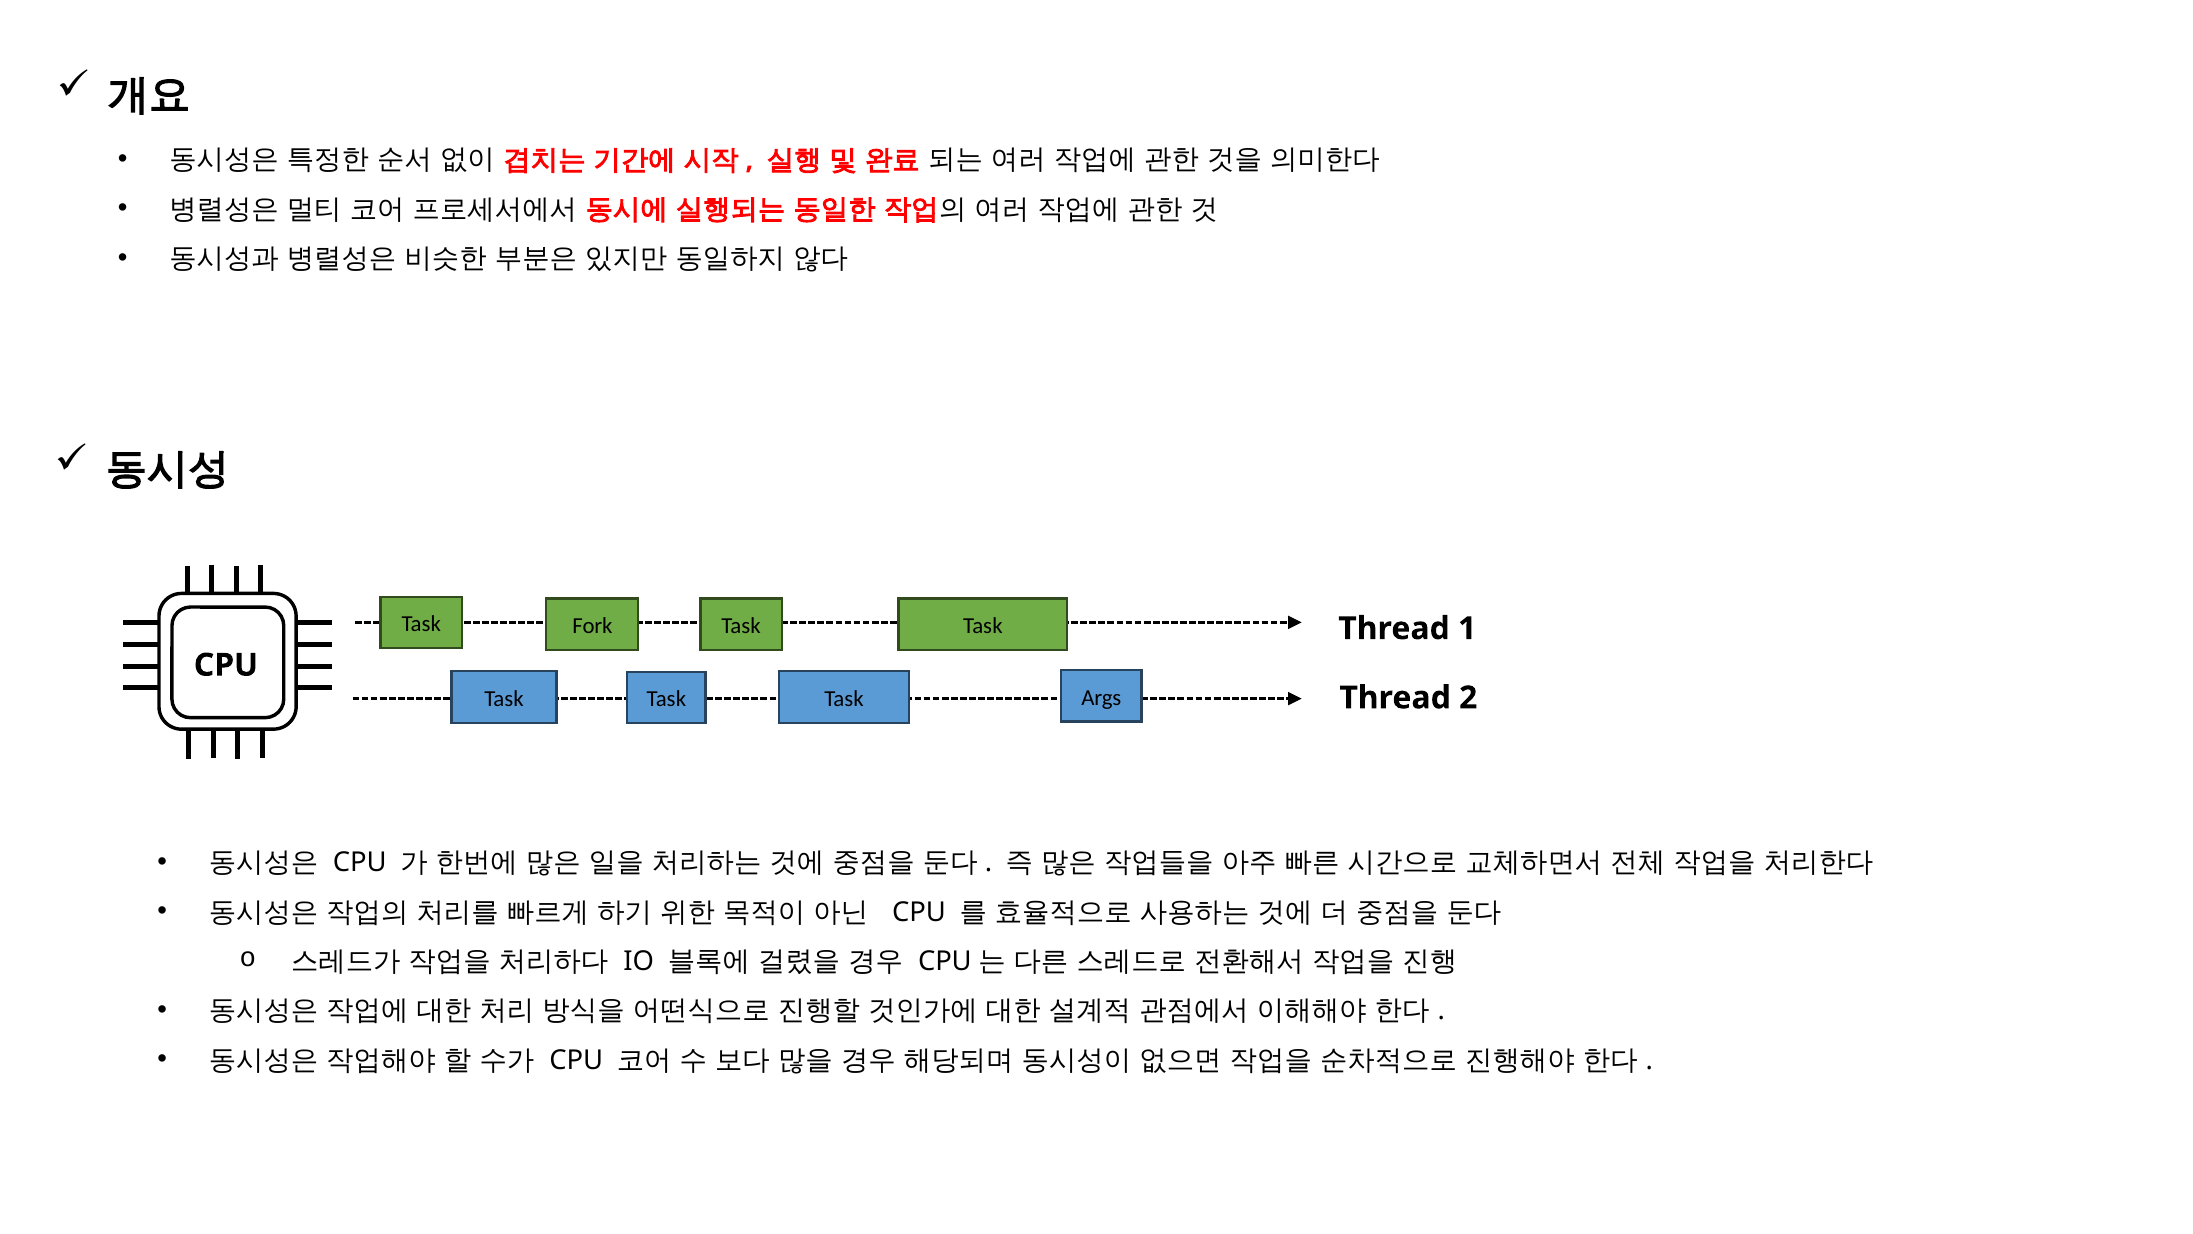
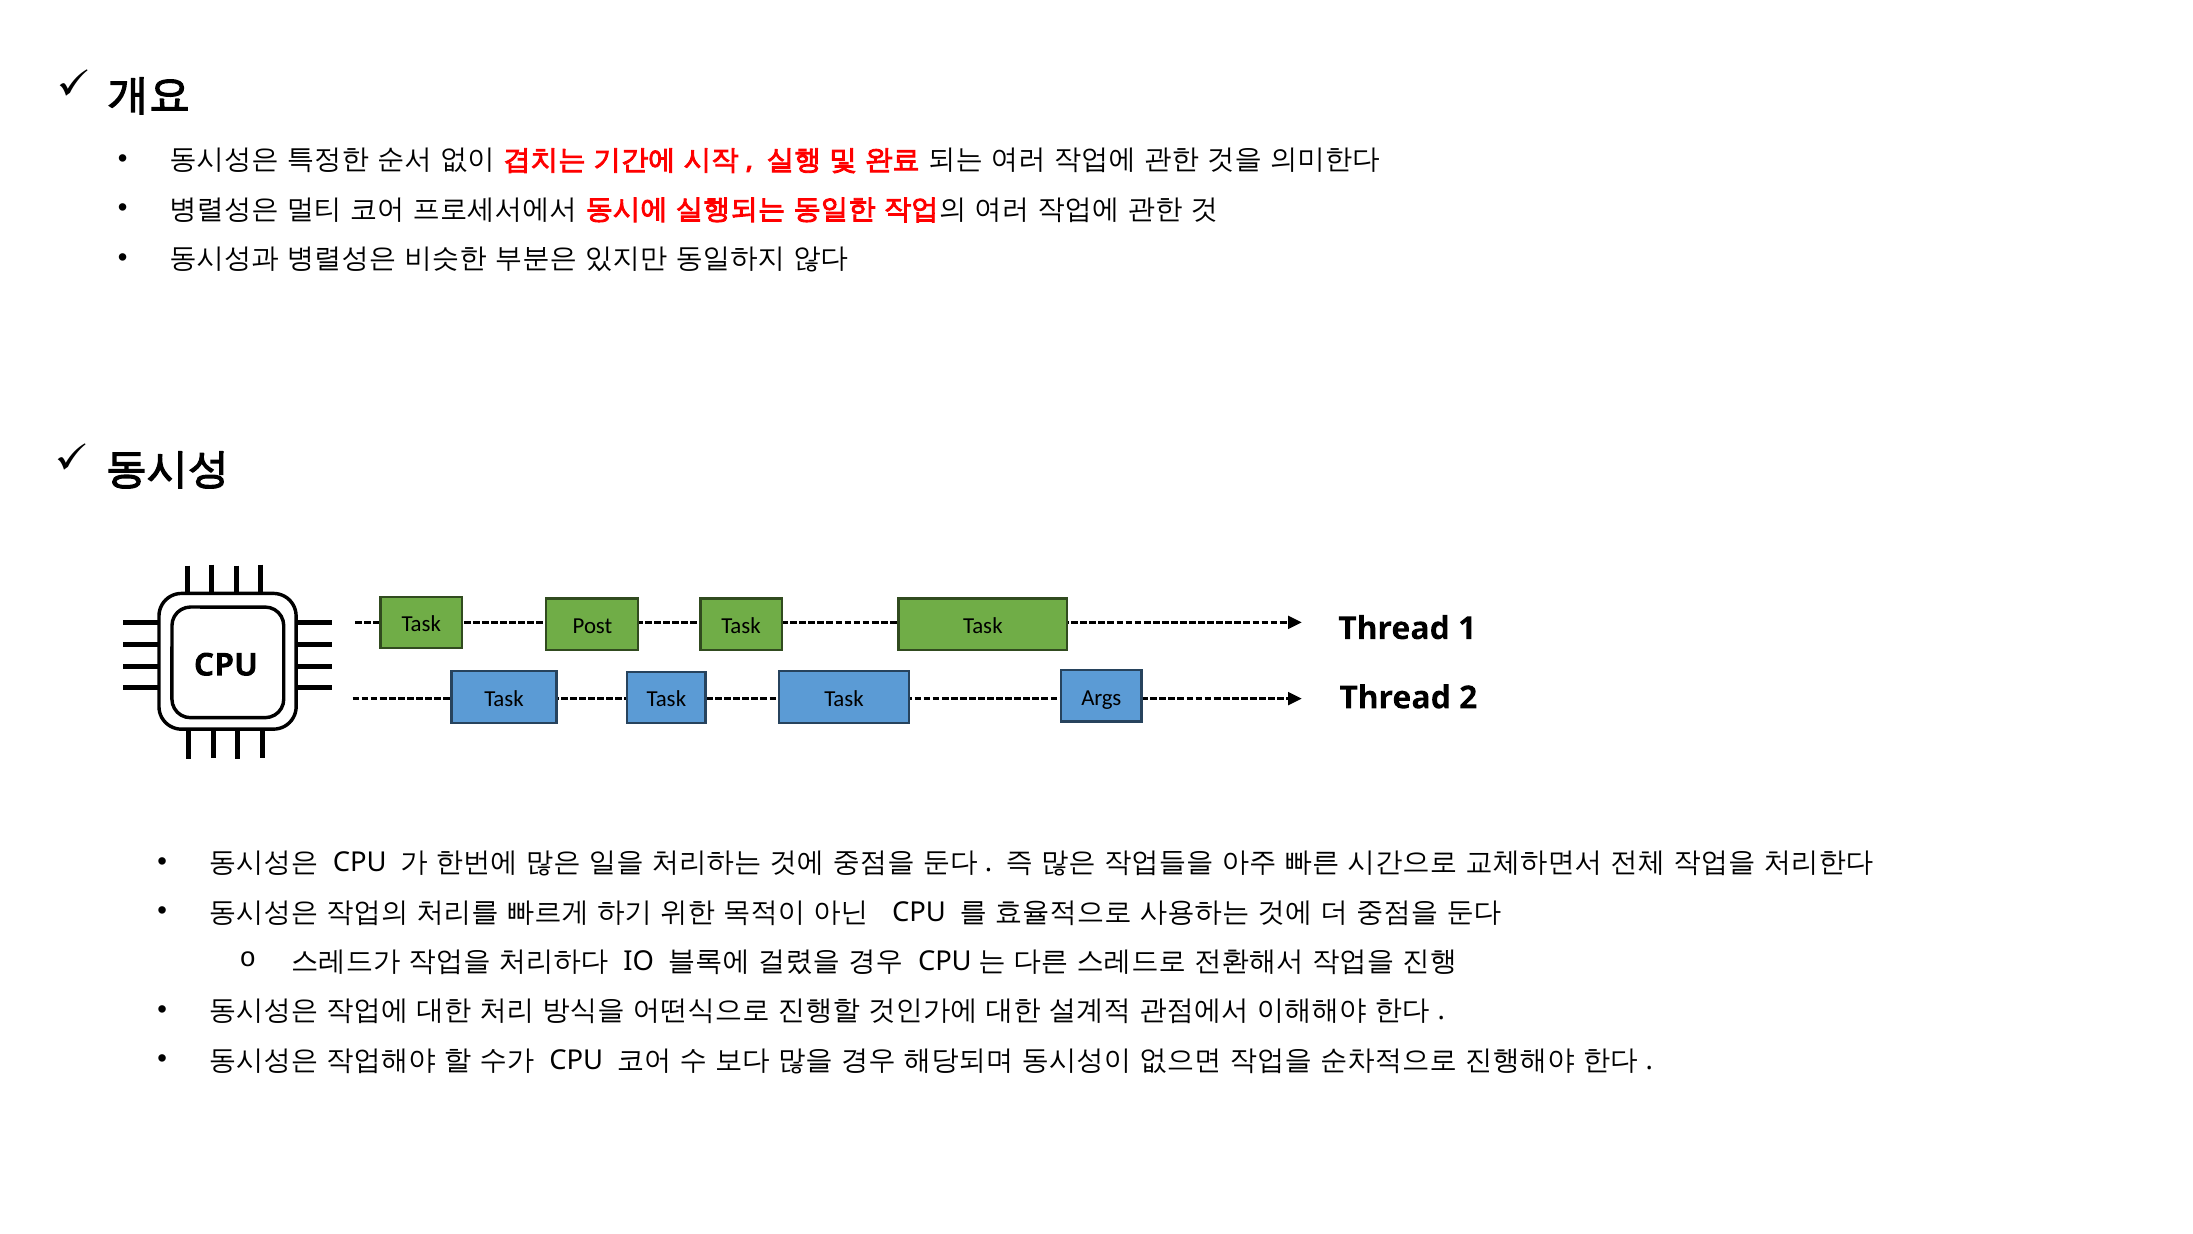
Fork: Fork -> Post (592, 626)
